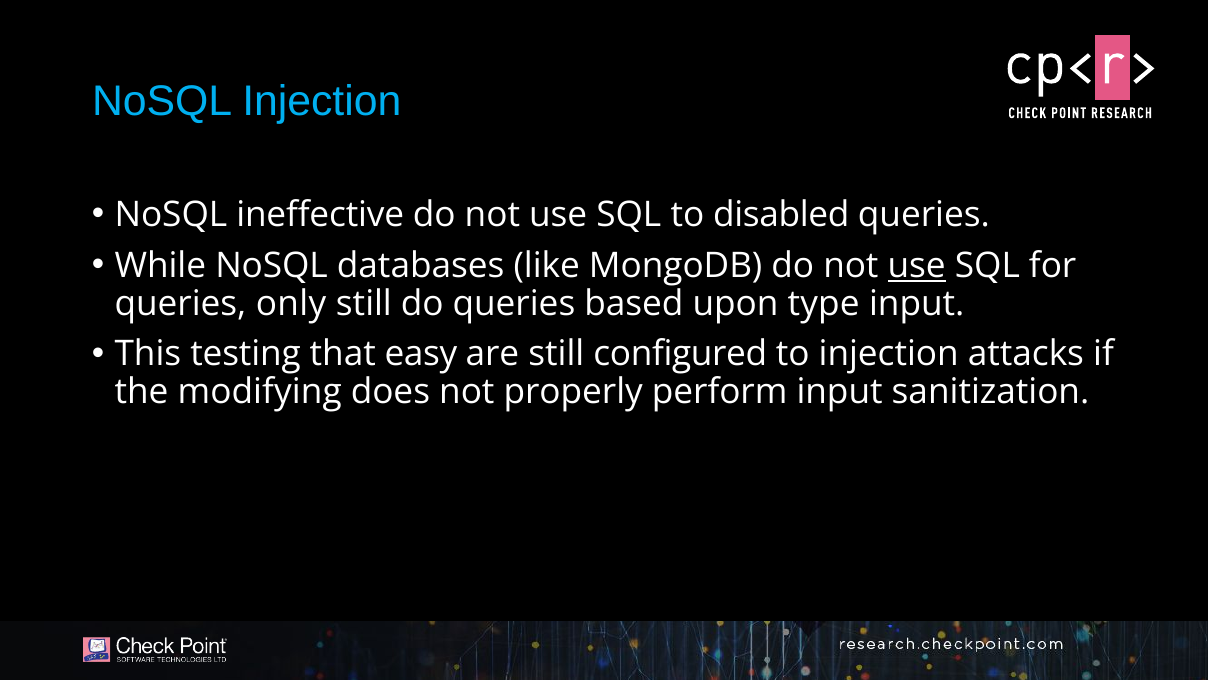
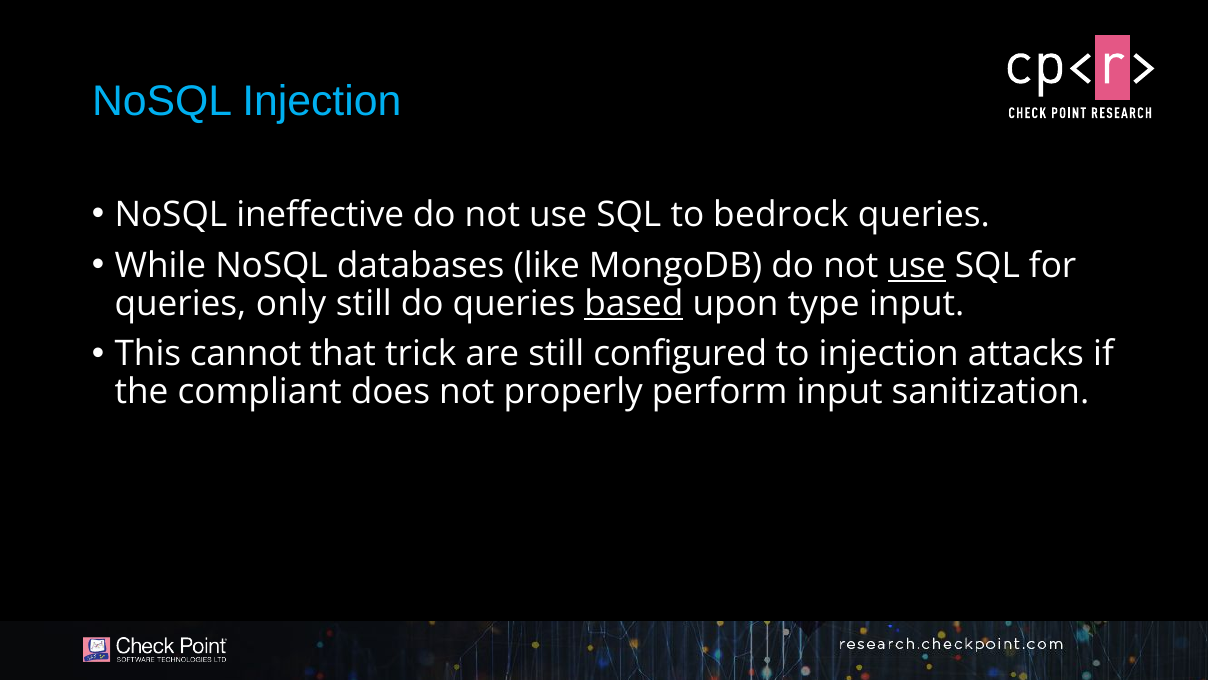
disabled: disabled -> bedrock (781, 215)
based underline: none -> present (634, 303)
testing: testing -> cannot (246, 354)
easy: easy -> trick (421, 354)
modifying: modifying -> compliant (260, 392)
